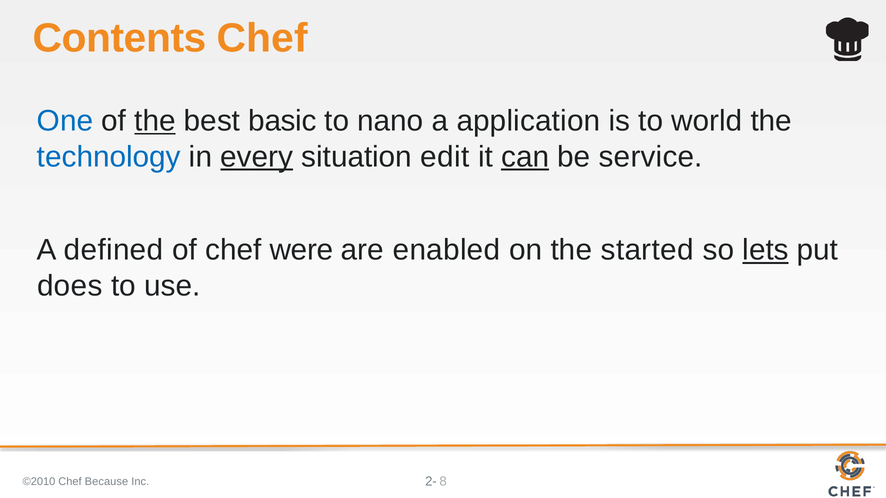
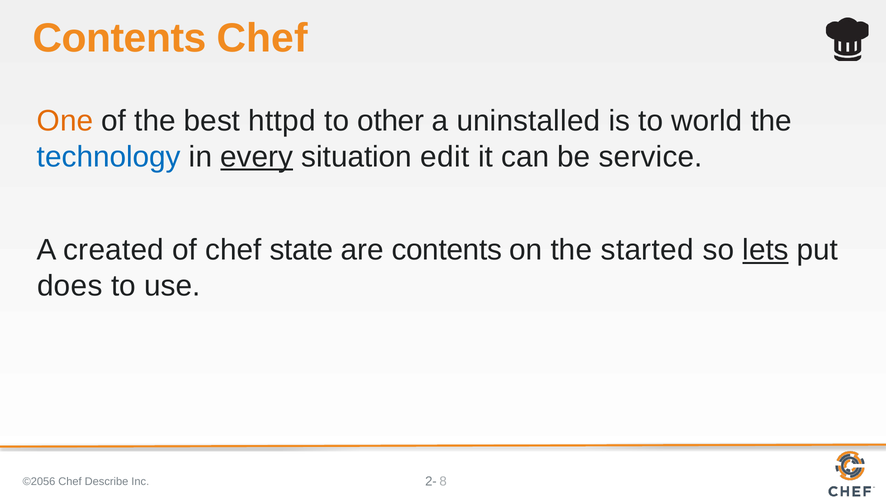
One colour: blue -> orange (65, 121)
the underline: present -> none (155, 121)
basic: basic -> httpd (282, 121)
nano: nano -> other (391, 121)
application: application -> uninstalled (528, 121)
can underline: present -> none (525, 157)
defined: defined -> created (114, 250)
were: were -> state (301, 250)
are enabled: enabled -> contents (447, 250)
©2010: ©2010 -> ©2056 (39, 482)
Because: Because -> Describe (107, 482)
